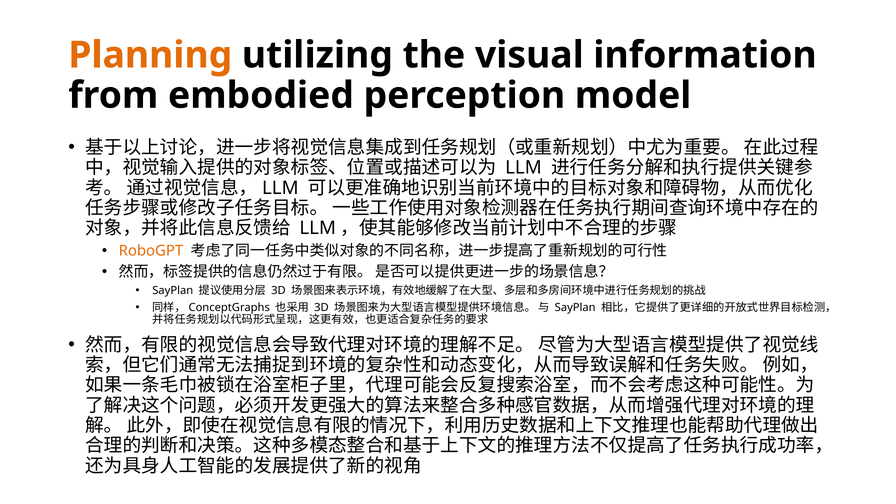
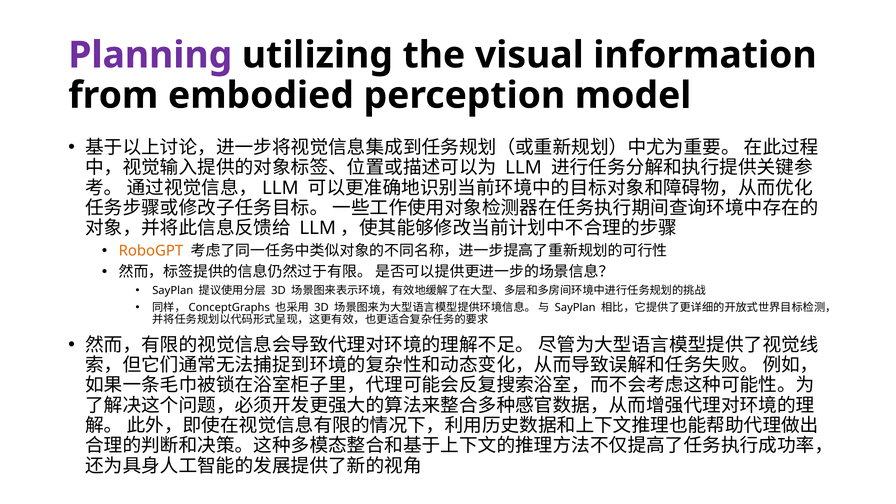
Planning colour: orange -> purple (150, 55)
